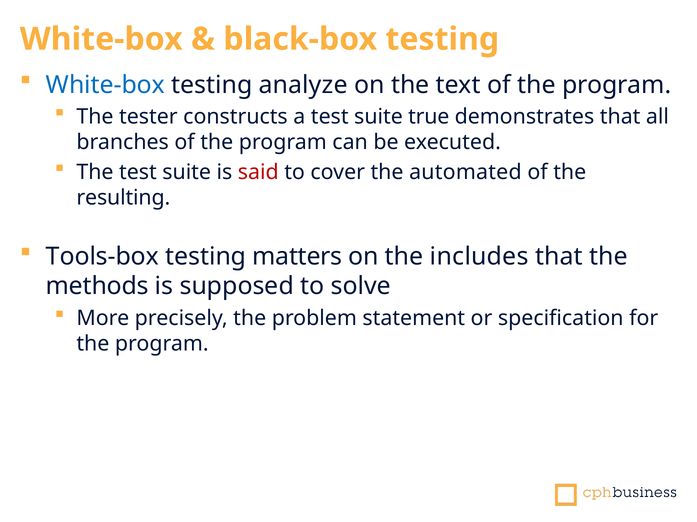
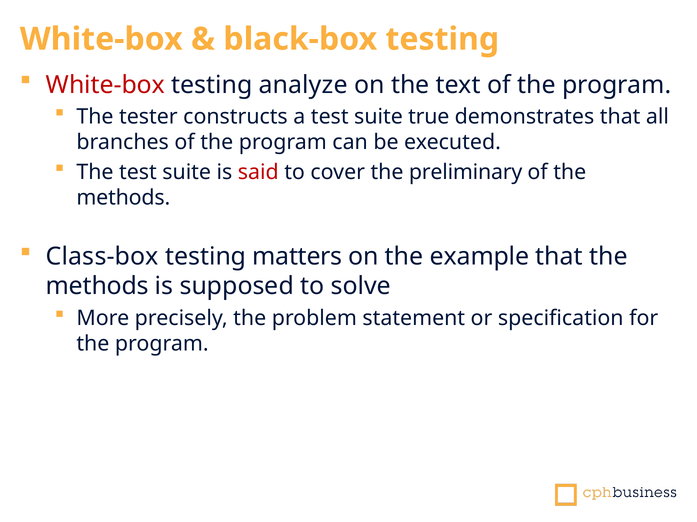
White-box colour: blue -> red (105, 85)
automated: automated -> preliminary (466, 172)
resulting: resulting -> methods (123, 198)
Tools-box: Tools-box -> Class-box (102, 257)
includes: includes -> example (480, 257)
